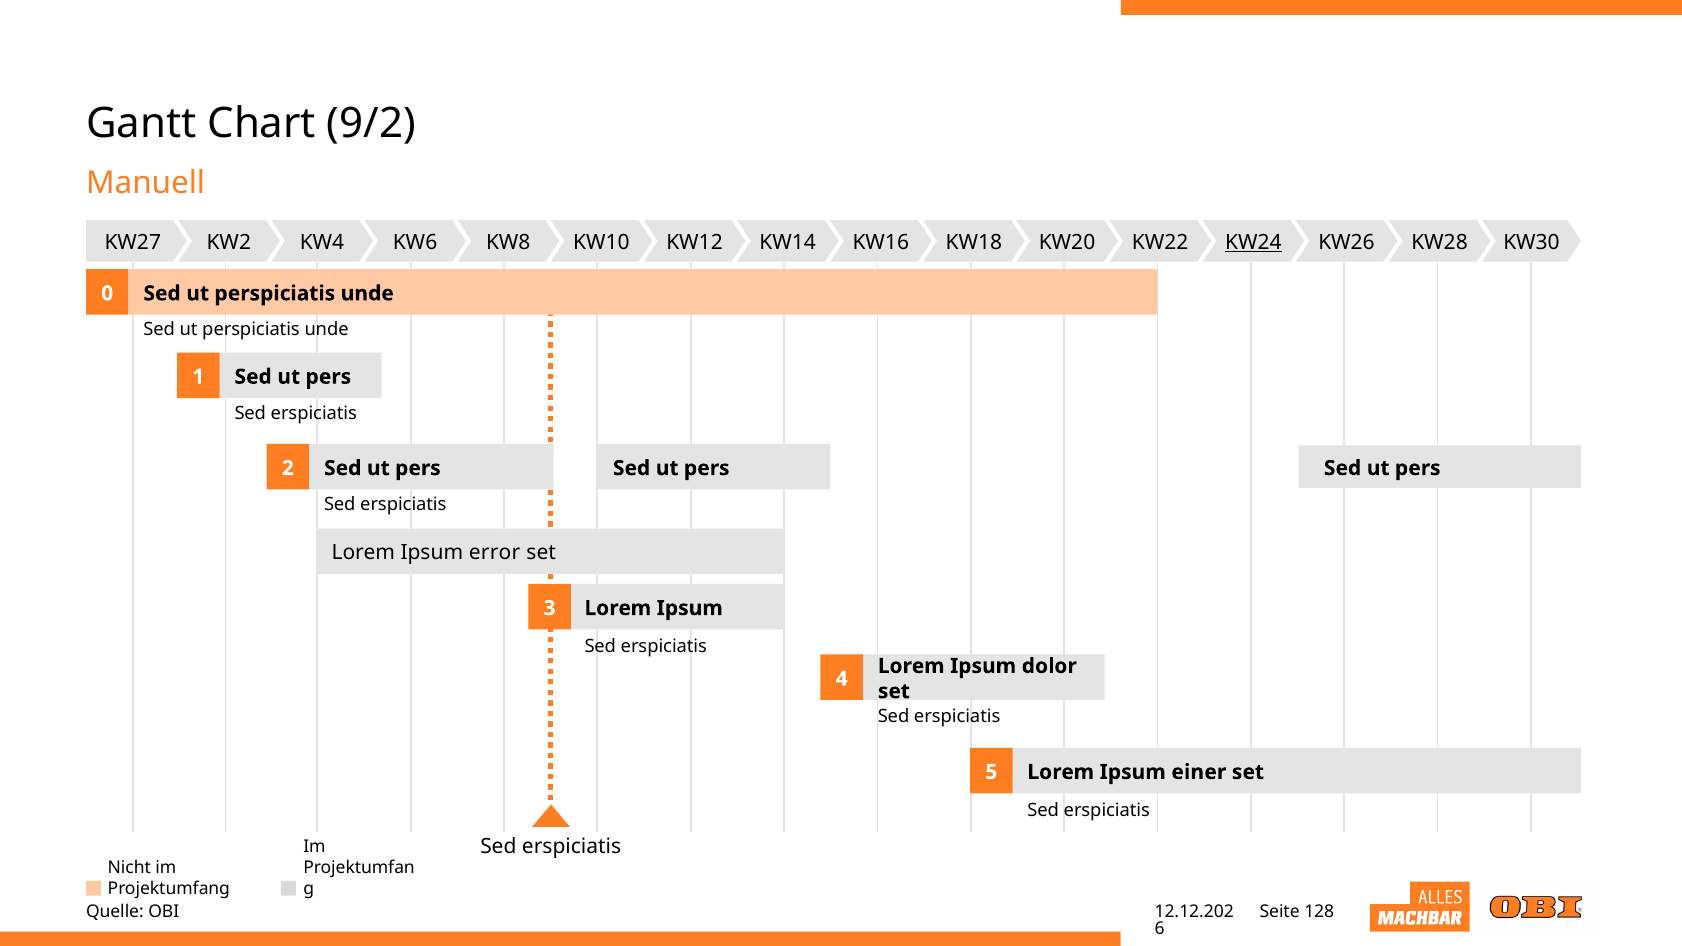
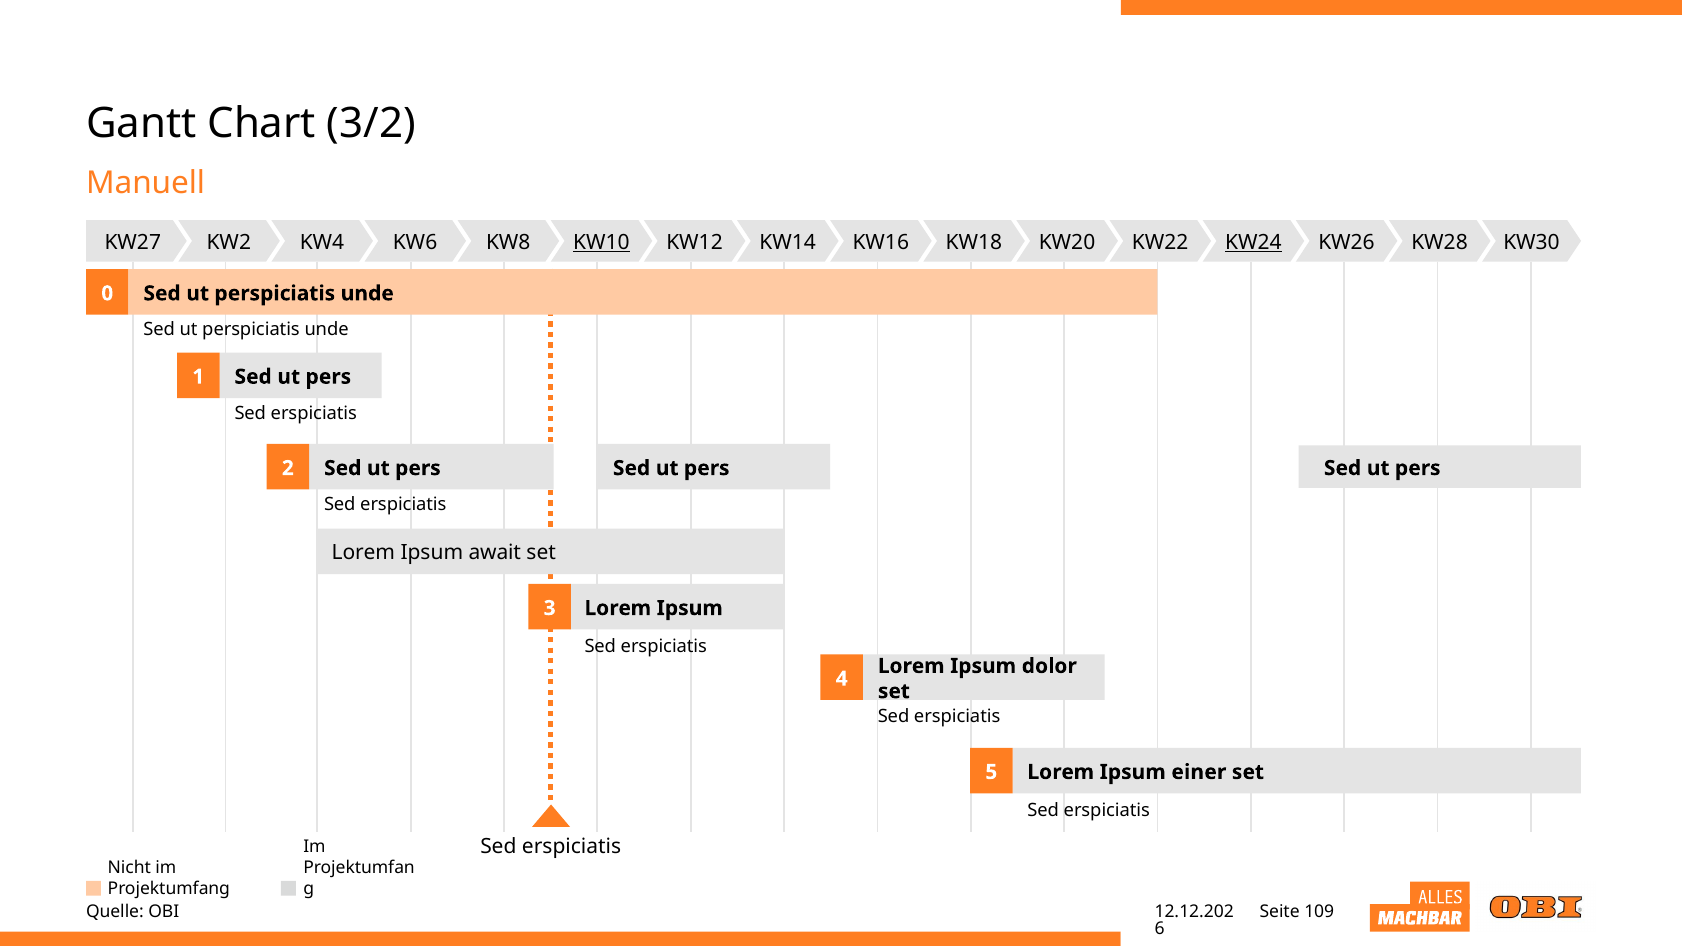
9/2: 9/2 -> 3/2 (371, 123)
KW10 underline: none -> present (601, 242)
error: error -> await (495, 553)
128: 128 -> 109 (1319, 911)
